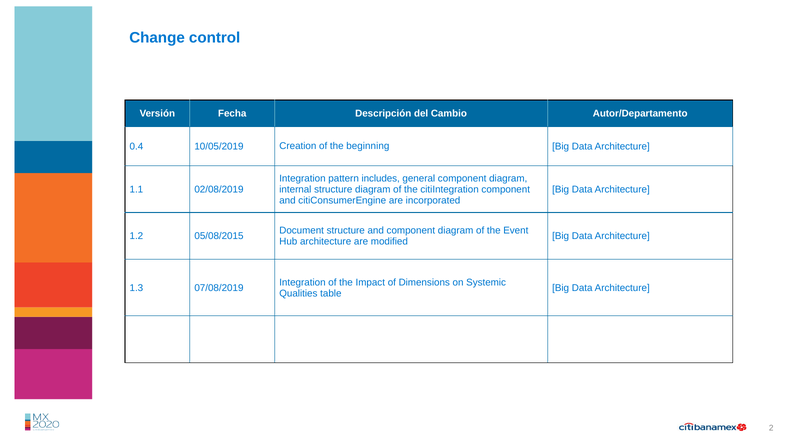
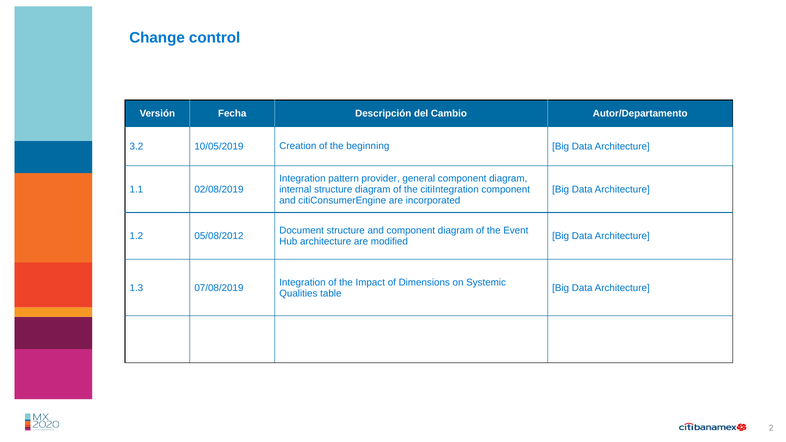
0.4: 0.4 -> 3.2 (136, 146)
includes: includes -> provider (381, 178)
05/08/2015: 05/08/2015 -> 05/08/2012 (219, 236)
